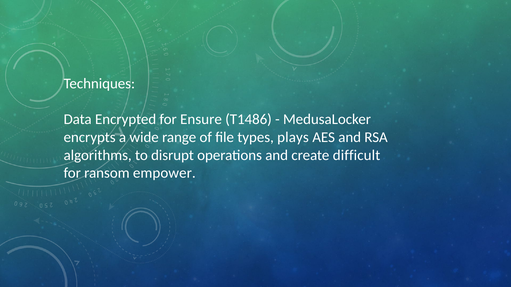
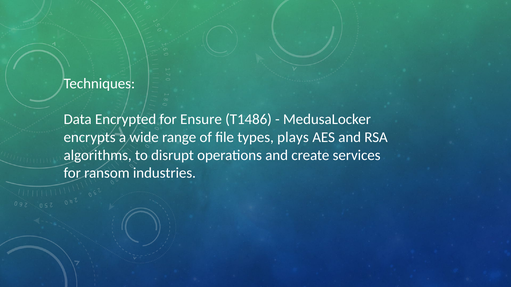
difficult: difficult -> services (357, 155)
empower: empower -> industries (164, 173)
